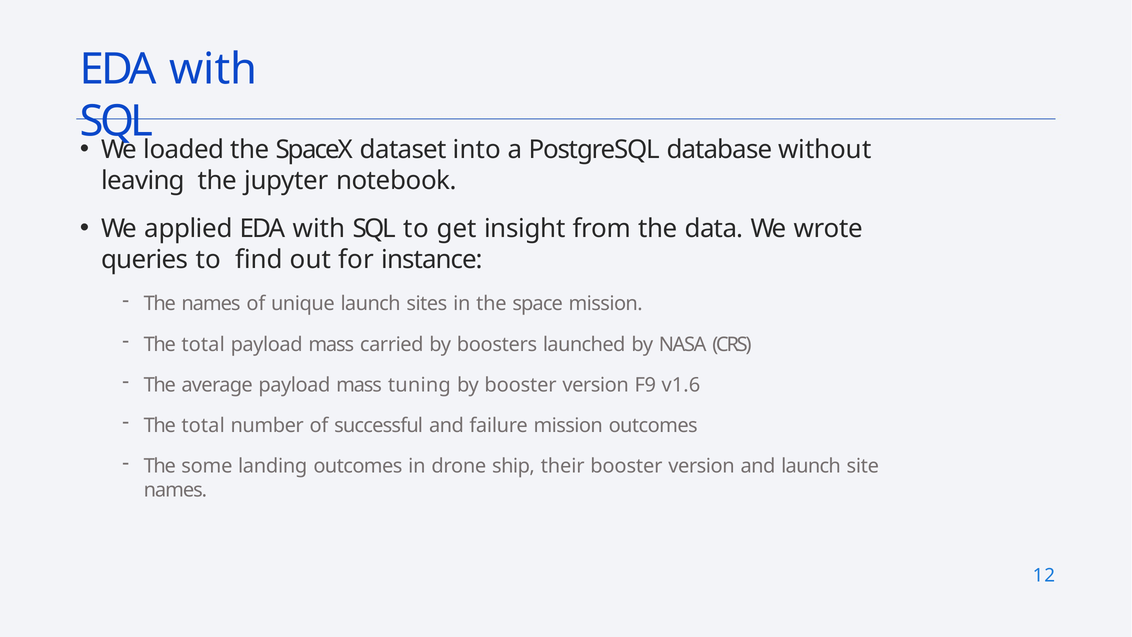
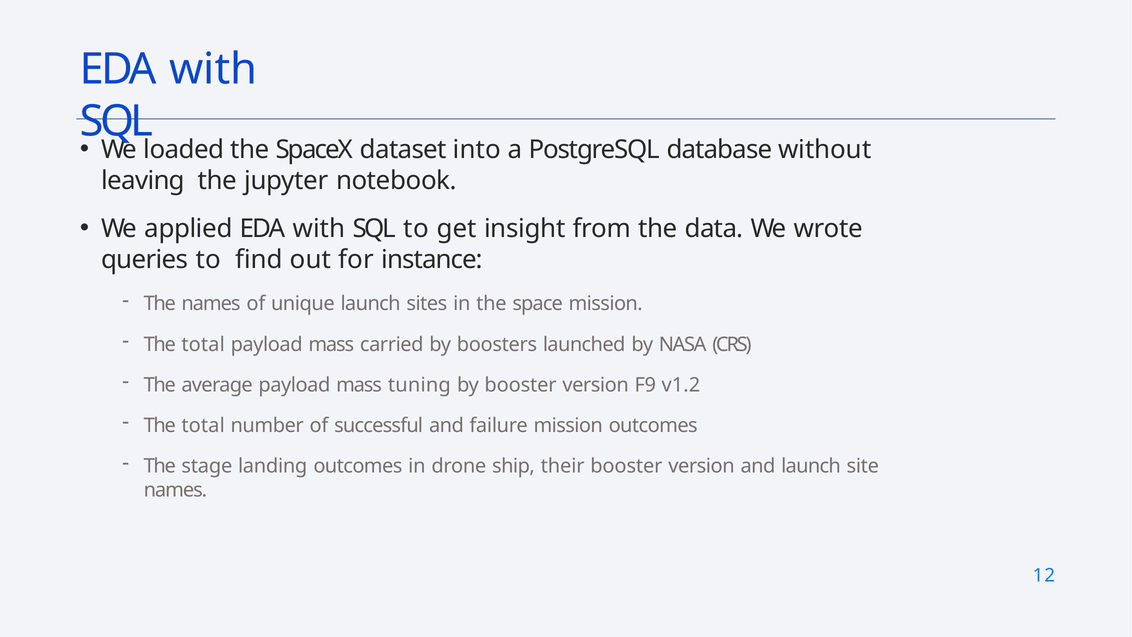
v1.6: v1.6 -> v1.2 (681, 385)
some: some -> stage (207, 466)
